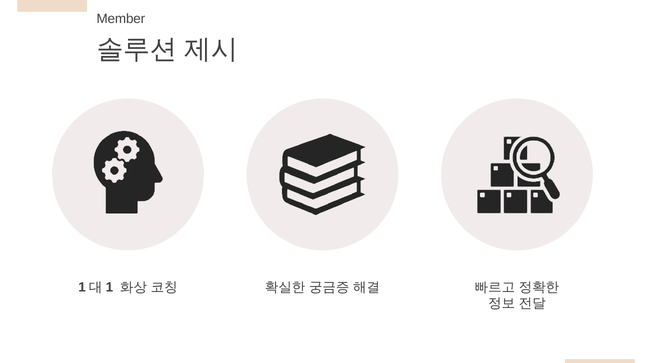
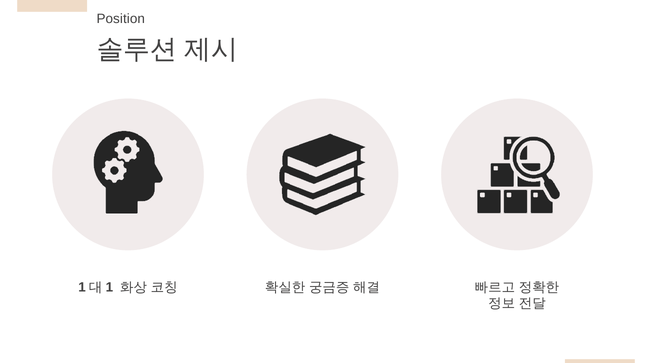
Member: Member -> Position (121, 19)
